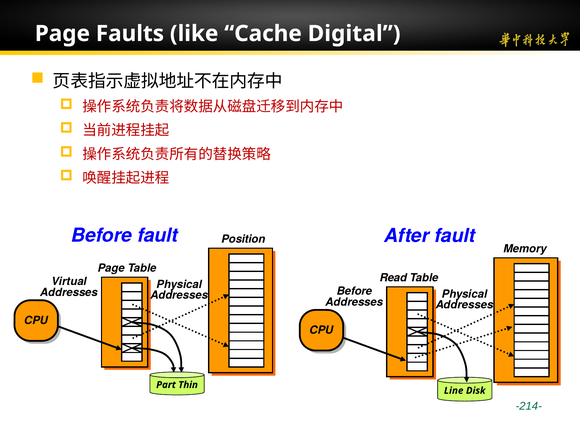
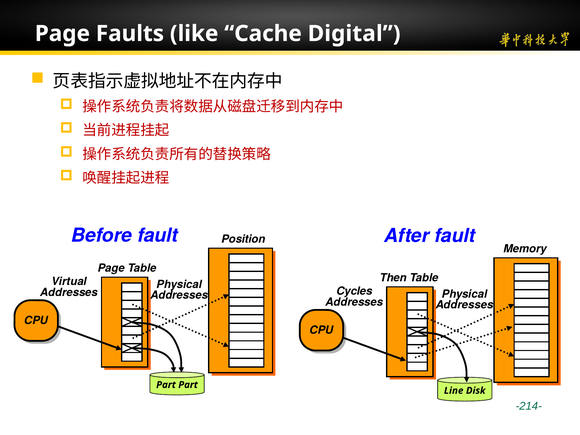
Read: Read -> Then (393, 278)
Before: Before -> Cycles (354, 291)
Part Thin: Thin -> Part (188, 385)
